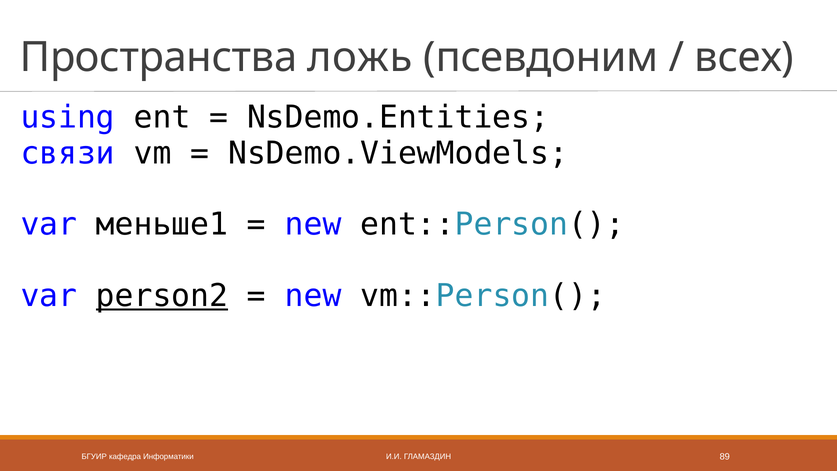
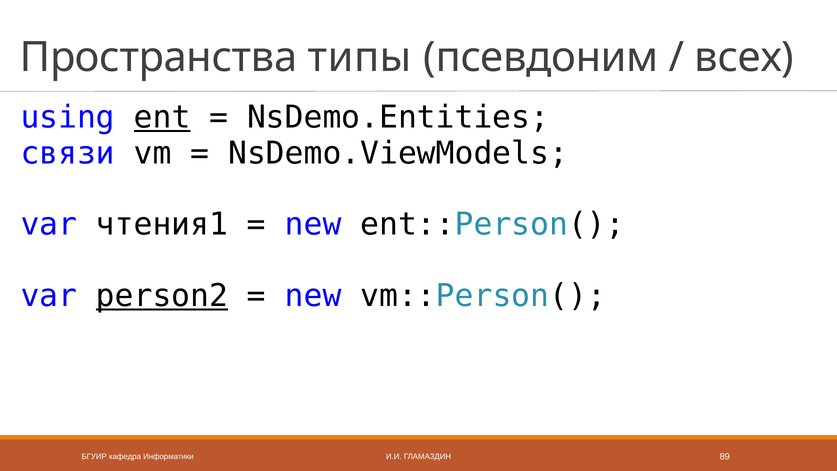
ложь: ложь -> типы (360, 57)
ent underline: none -> present (162, 117)
меньше1: меньше1 -> чтения1 (162, 224)
